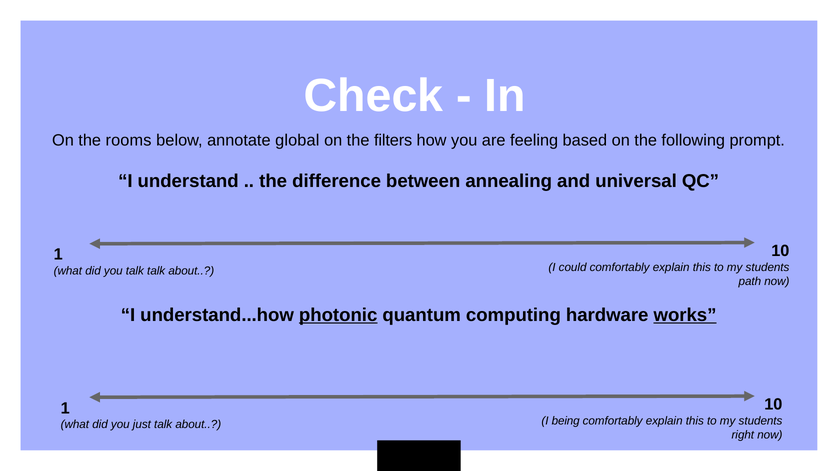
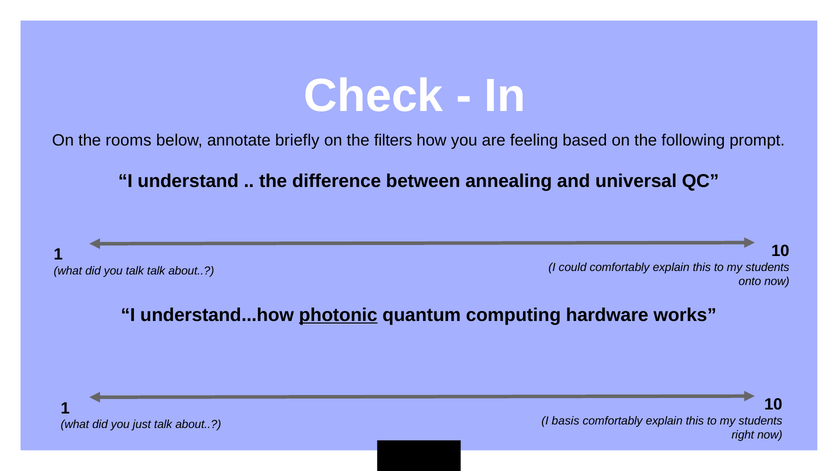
global: global -> briefly (297, 141)
path: path -> onto (750, 282)
works underline: present -> none (685, 315)
being: being -> basis (566, 421)
